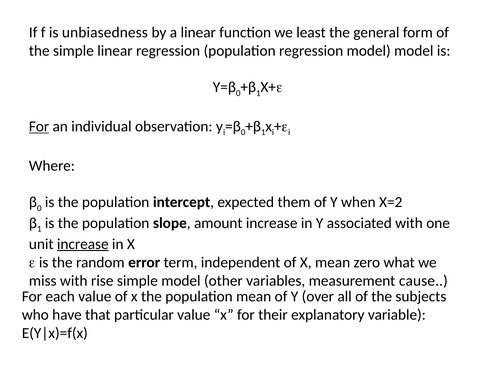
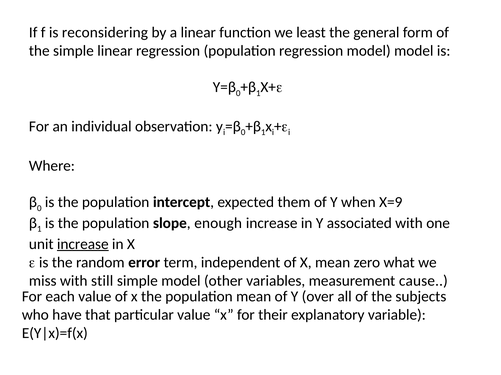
unbiasedness: unbiasedness -> reconsidering (105, 32)
For underline: present -> none (39, 127)
X=2: X=2 -> X=9 (391, 203)
amount: amount -> enough (218, 224)
rise: rise -> still (102, 281)
